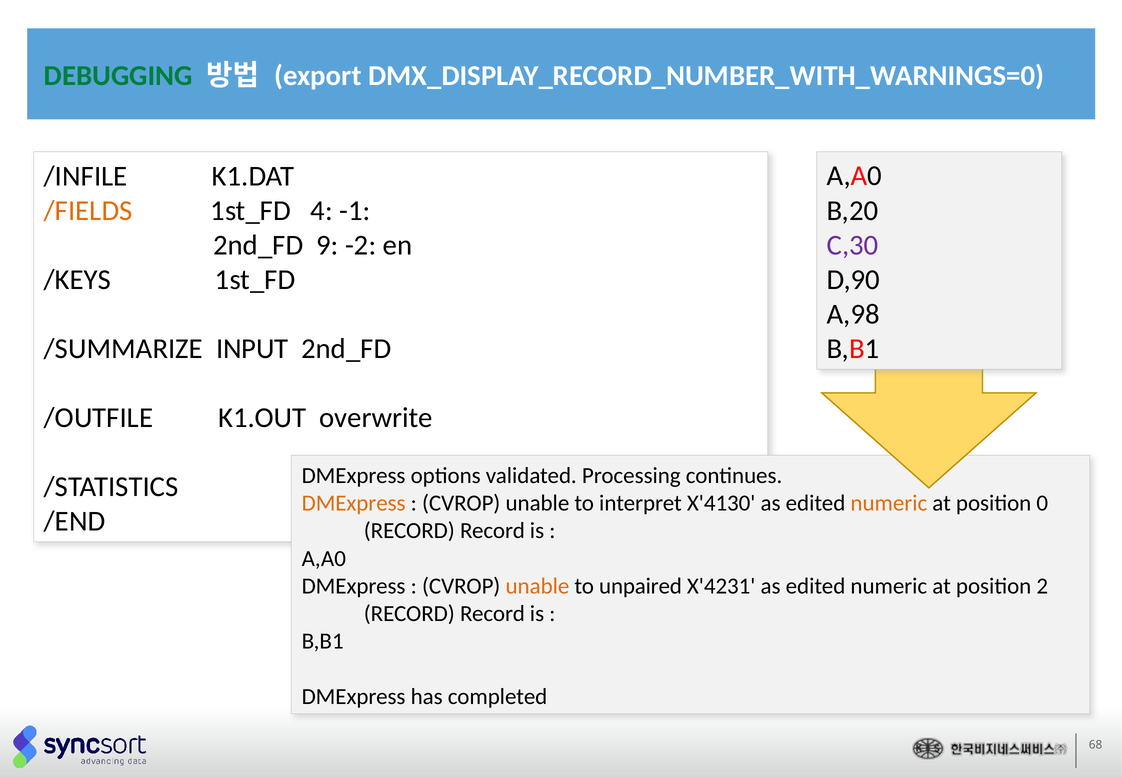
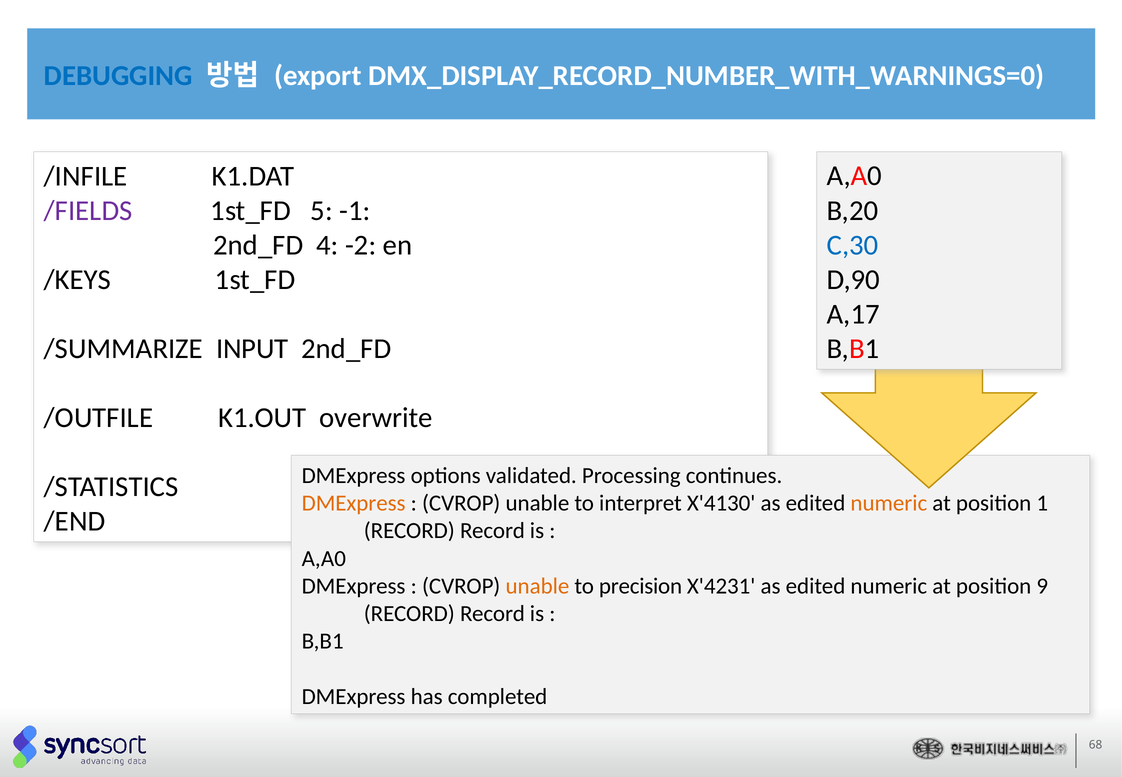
DEBUGGING colour: green -> blue (118, 76)
/FIELDS colour: orange -> purple (88, 210)
4: 4 -> 5 (322, 210)
9: 9 -> 4 (327, 245)
C,30 colour: purple -> blue (853, 245)
A,98: A,98 -> A,17 (853, 314)
0: 0 -> 1 (1042, 503)
unpaired: unpaired -> precision (641, 586)
2: 2 -> 9 (1042, 586)
